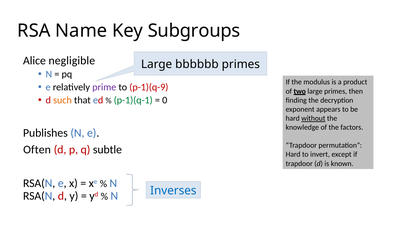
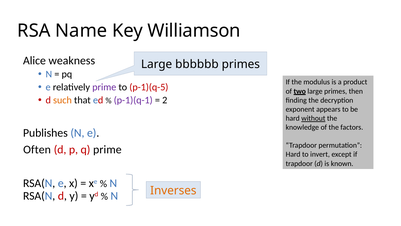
Subgroups: Subgroups -> Williamson (194, 31)
negligible: negligible -> weakness (72, 60)
p-1)(q-9: p-1)(q-9 -> p-1)(q-5 (149, 87)
p-1)(q-1 colour: green -> purple (133, 100)
0: 0 -> 2 (165, 100)
q subtle: subtle -> prime (107, 149)
Inverses colour: blue -> orange (173, 190)
